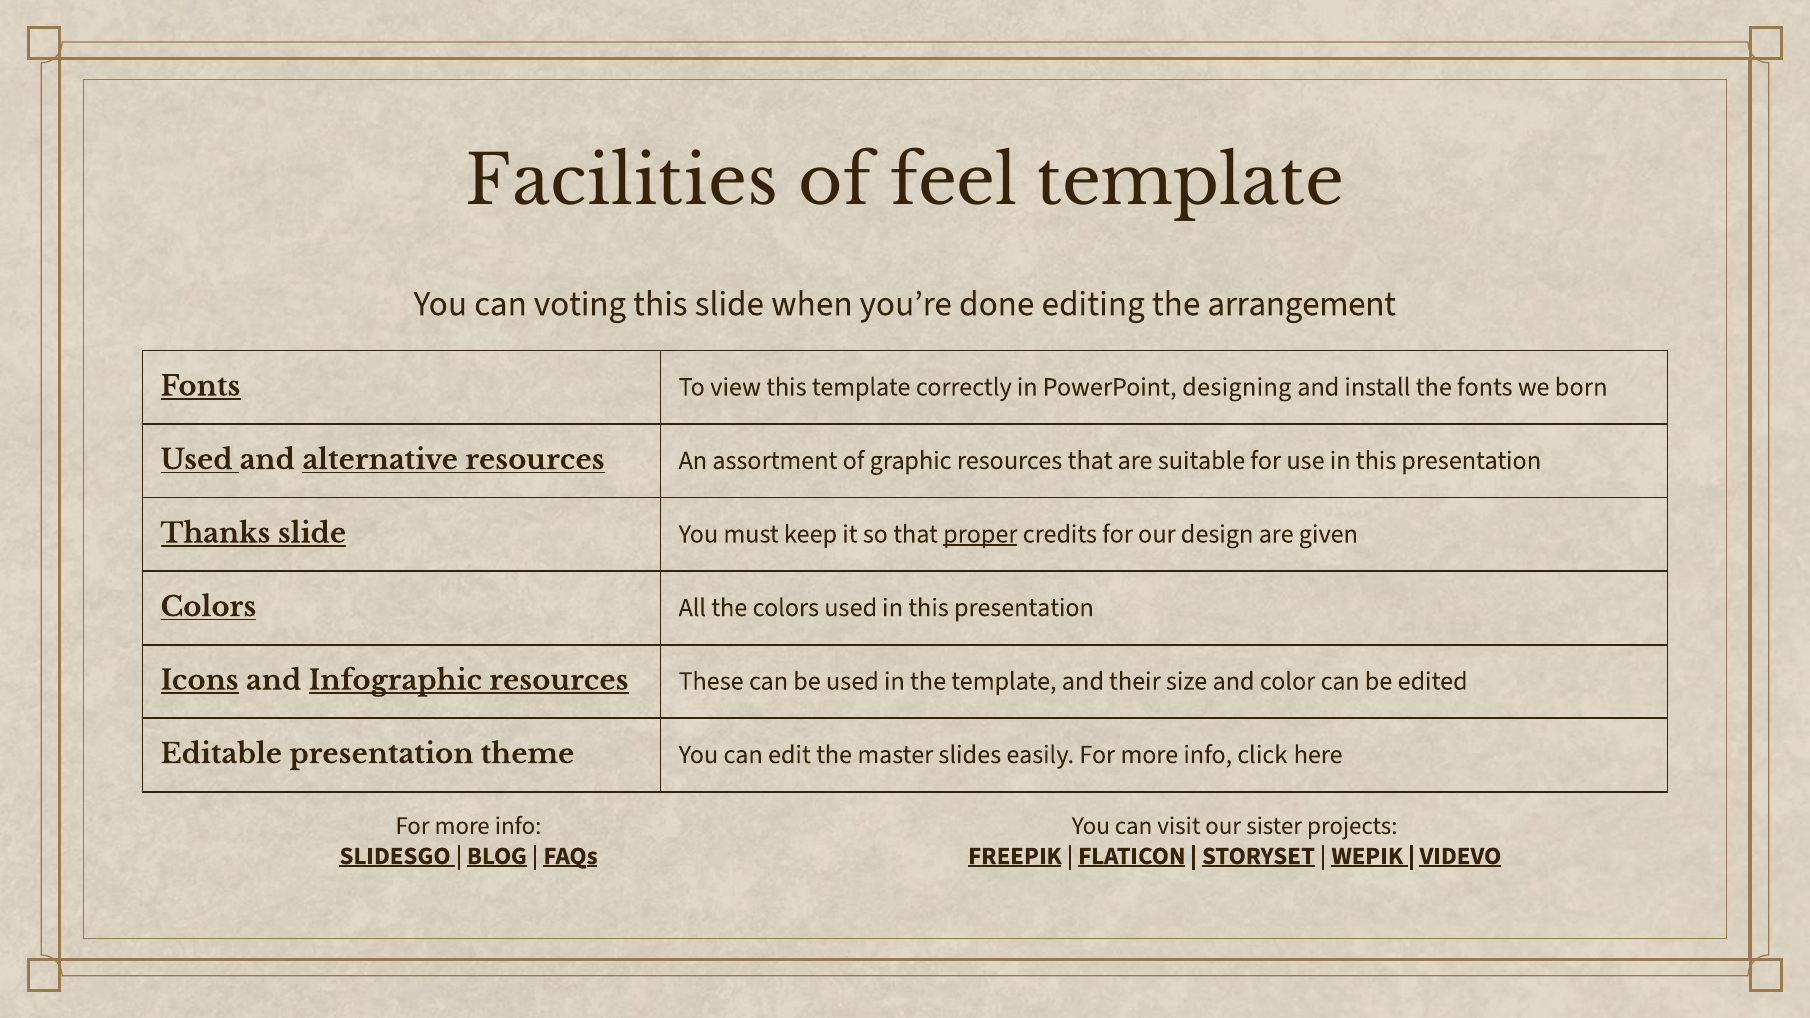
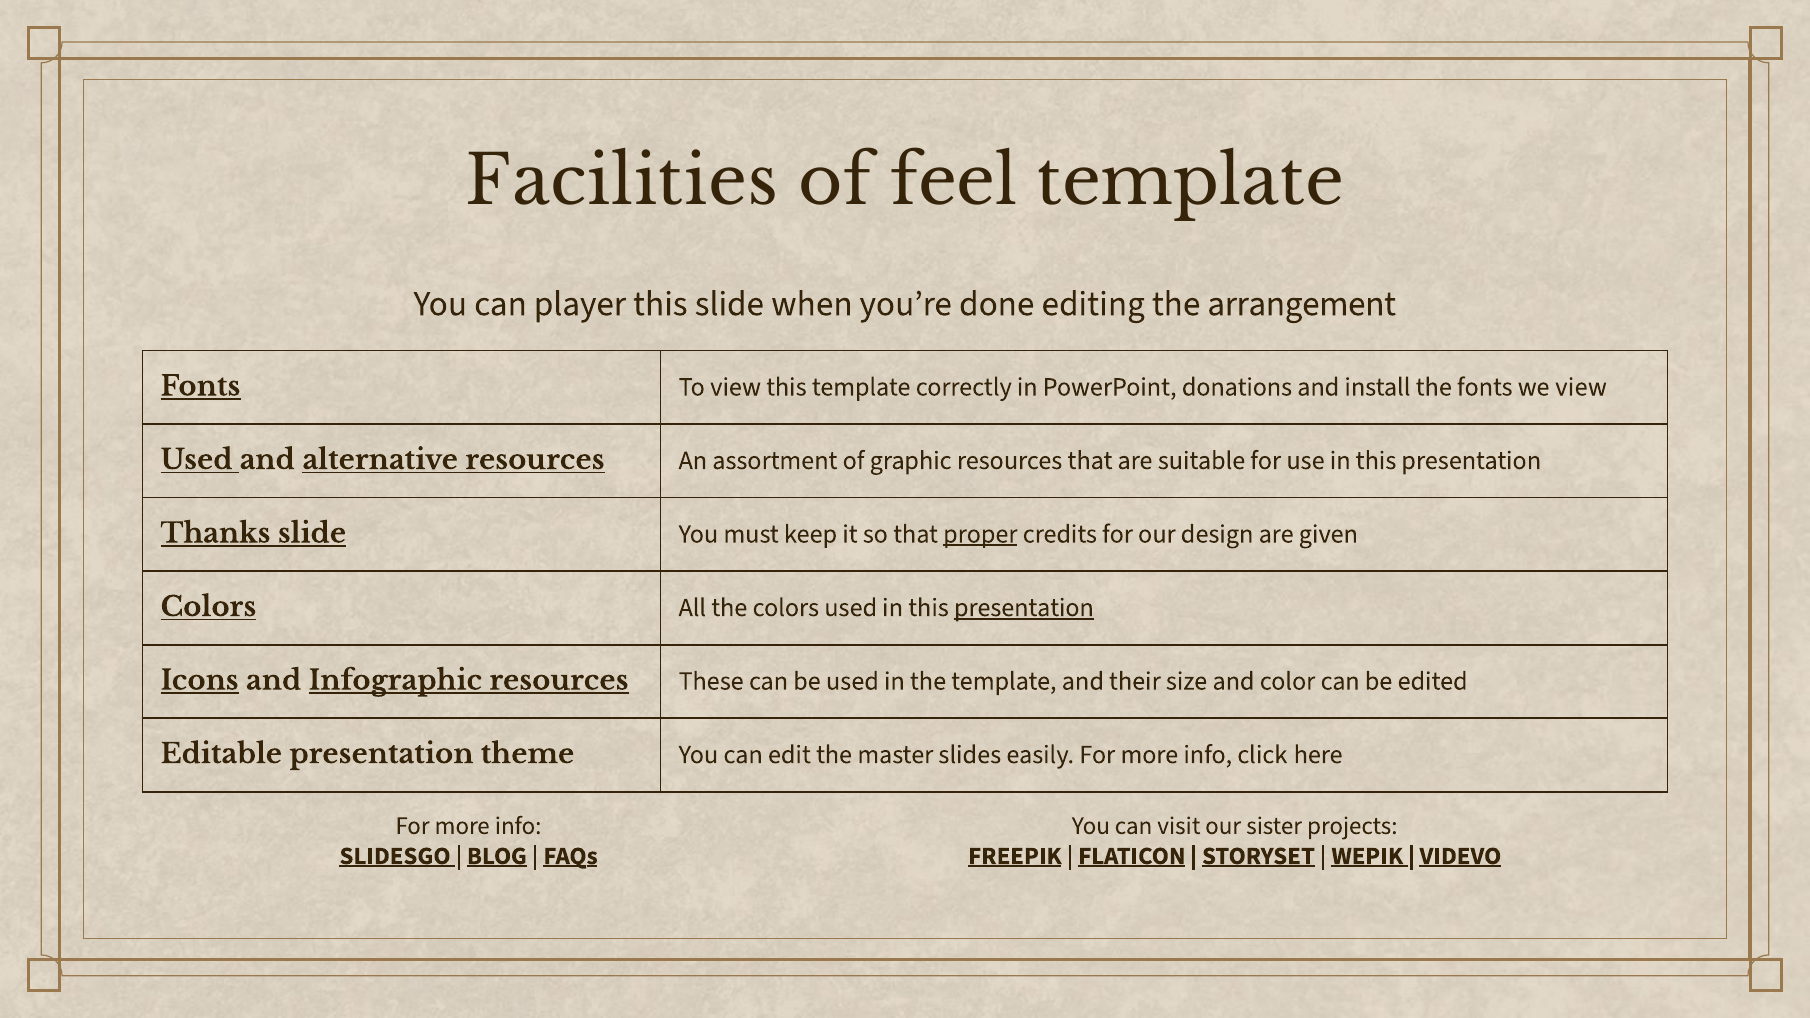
voting: voting -> player (580, 304)
designing: designing -> donations (1237, 387)
we born: born -> view (1581, 387)
presentation underline: none -> present (1024, 607)
